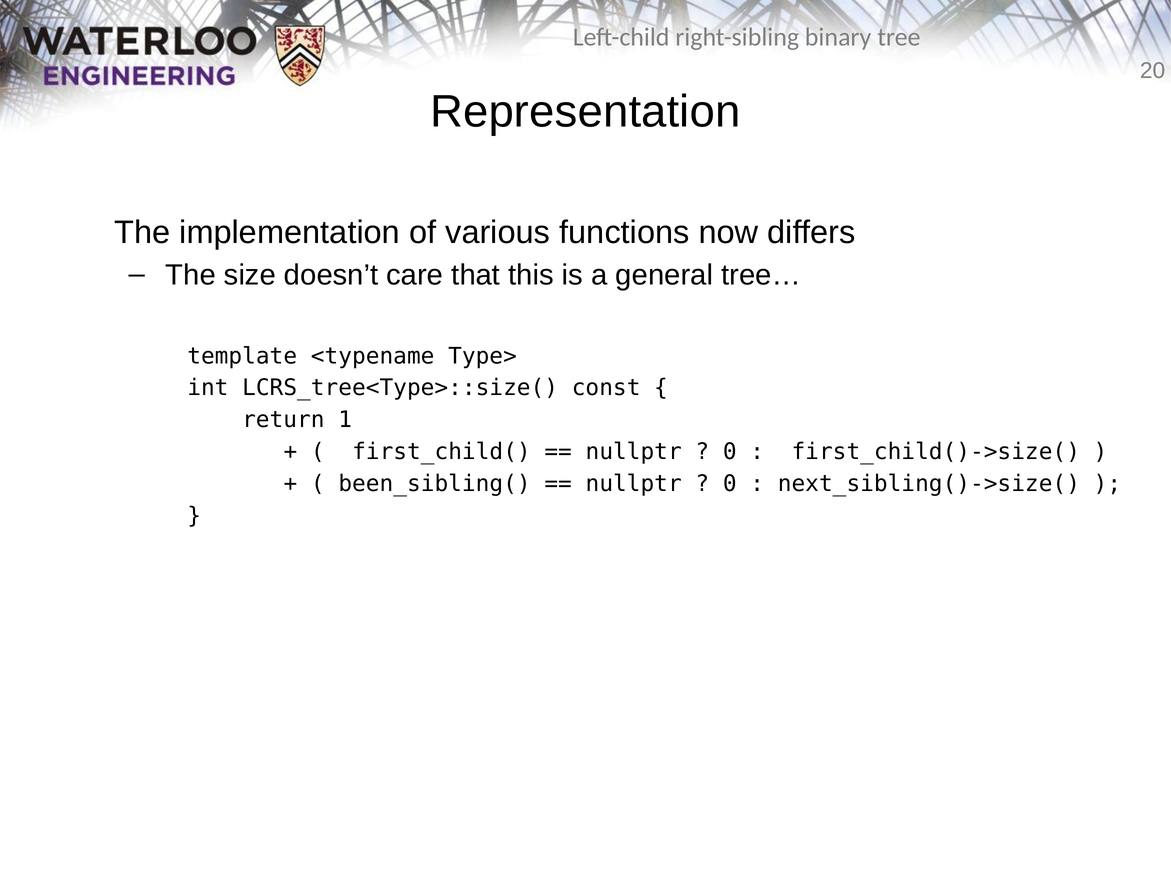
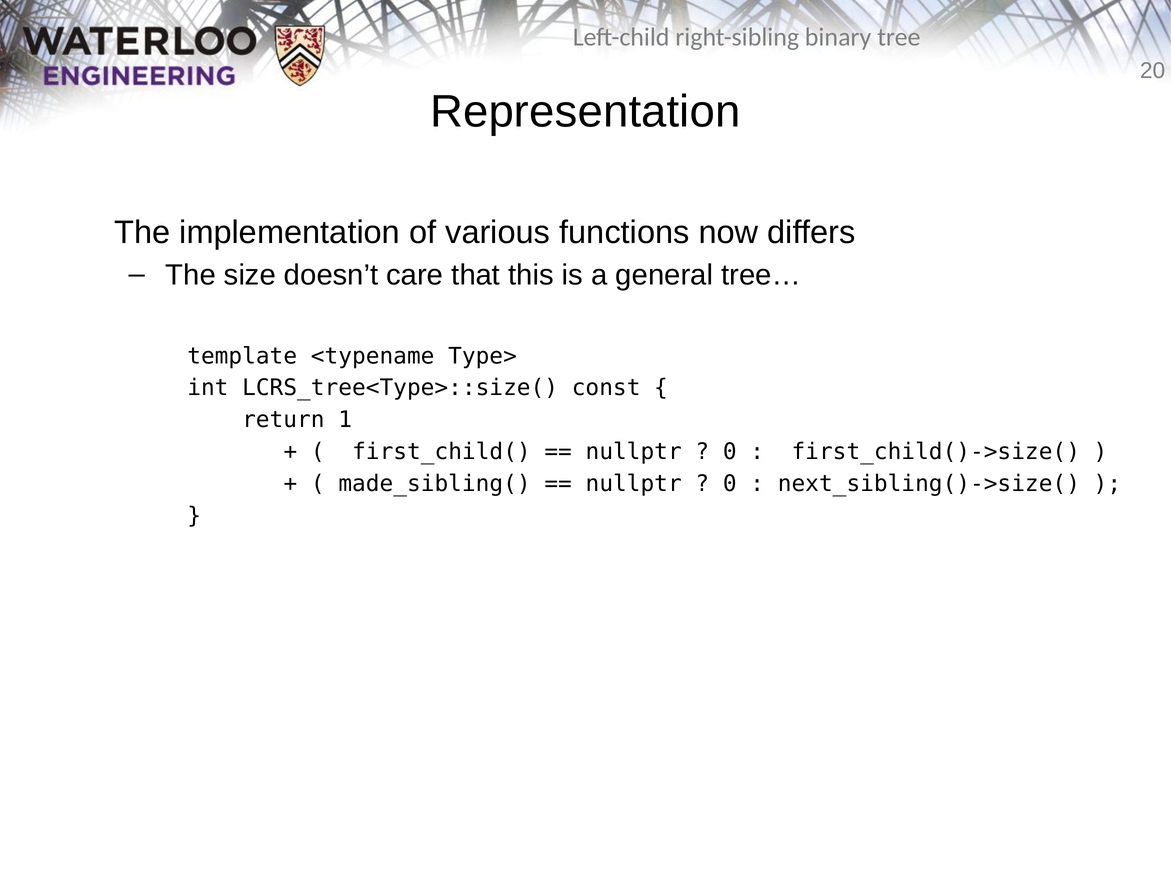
been_sibling(: been_sibling( -> made_sibling( (435, 484)
